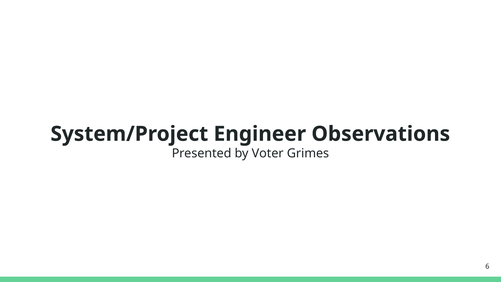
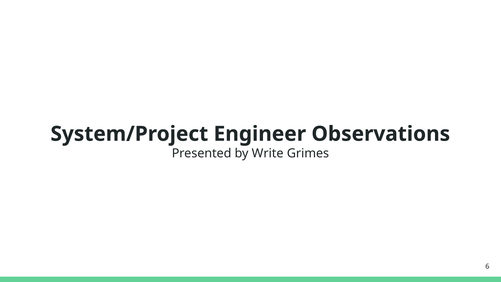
Voter: Voter -> Write (268, 153)
